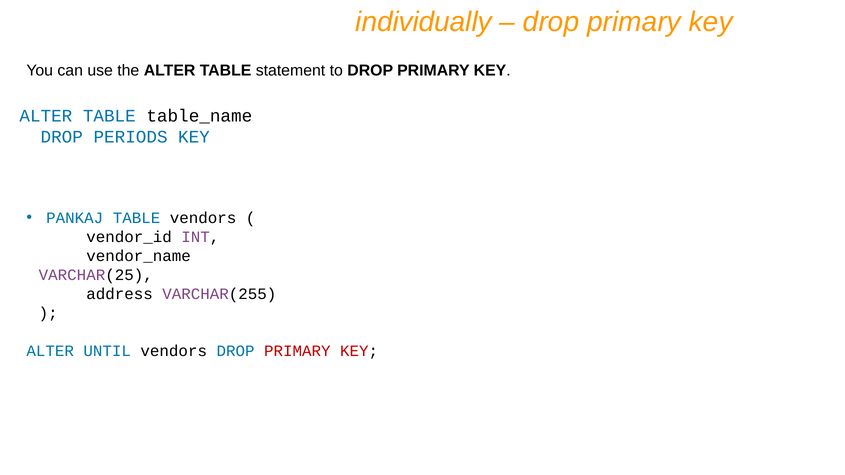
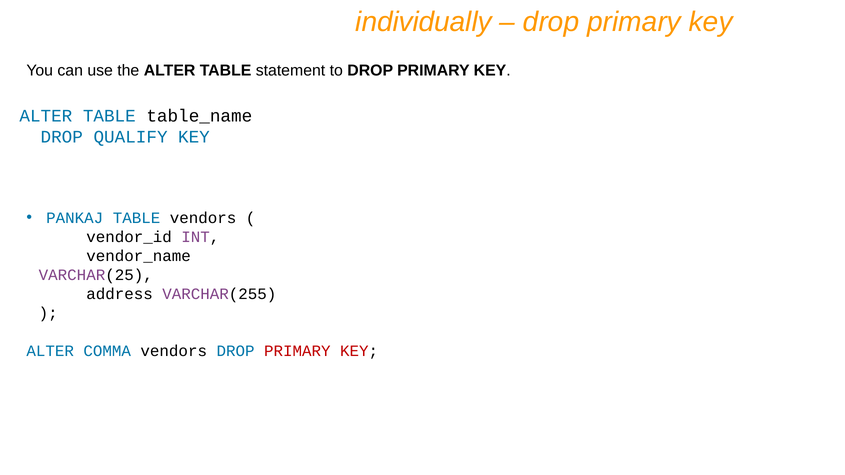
PERIODS: PERIODS -> QUALIFY (131, 137)
UNTIL: UNTIL -> COMMA (107, 351)
